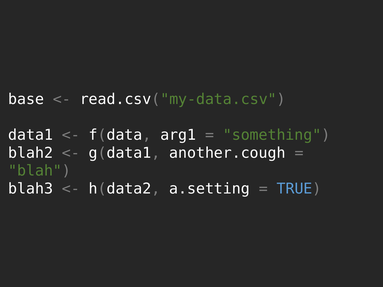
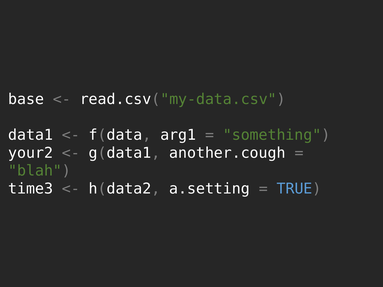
blah2: blah2 -> your2 (31, 153)
blah3: blah3 -> time3 (31, 189)
